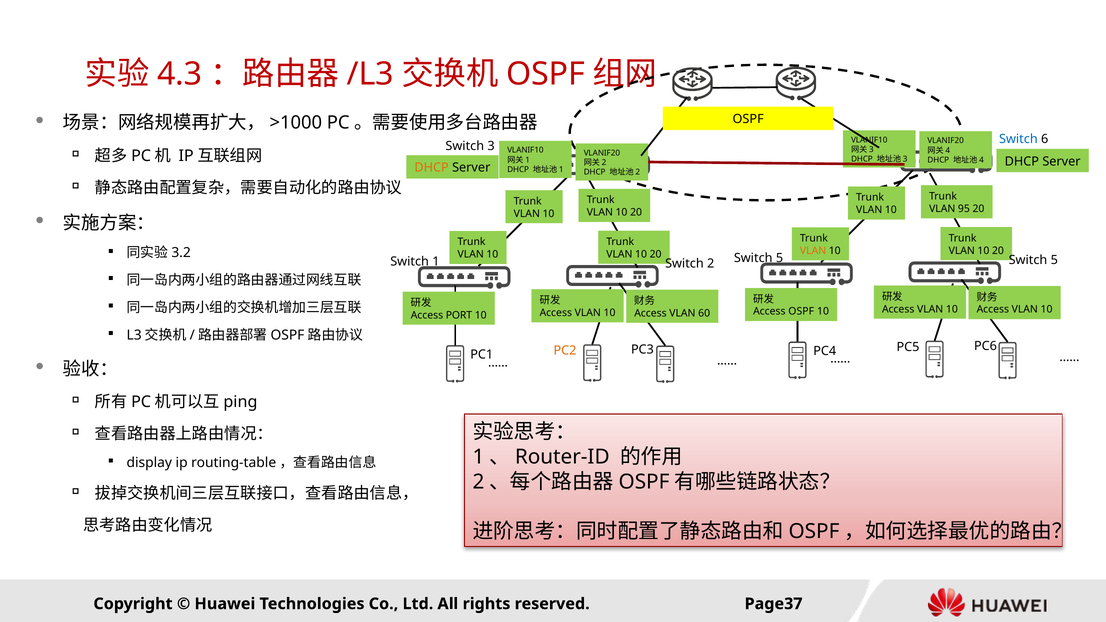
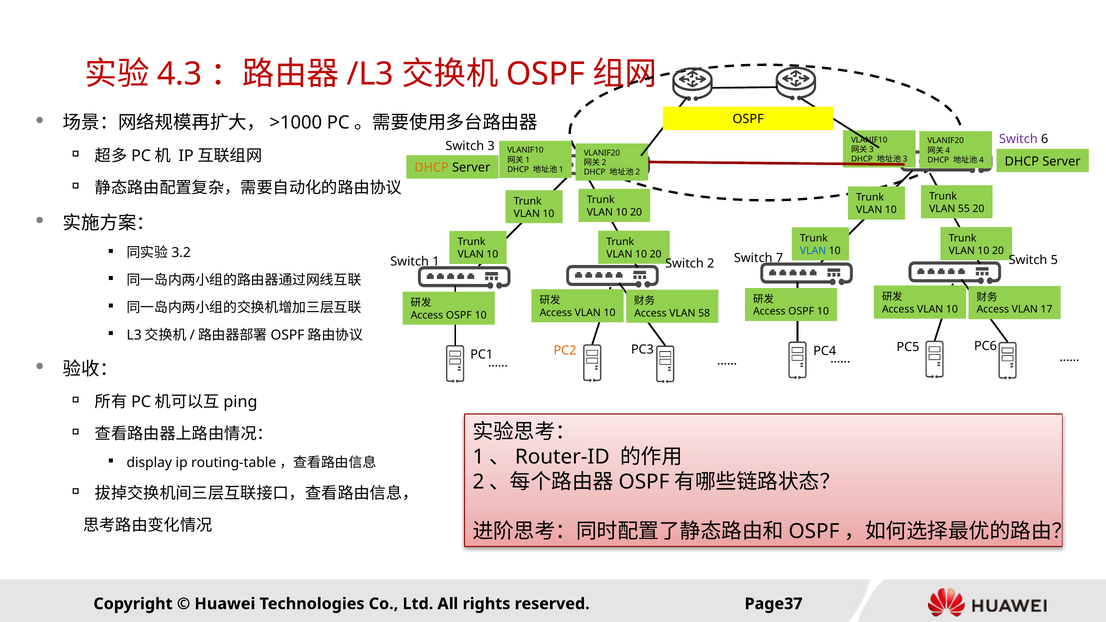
Switch colour: blue -> purple (1018, 139)
95: 95 -> 55 (964, 209)
VLAN colour: orange -> blue (813, 251)
5: 5 -> 7 (780, 258)
10: 10 -> 17 (1047, 310)
60: 60 -> 58 (704, 313)
PORT: PORT -> OSPF (459, 315)
